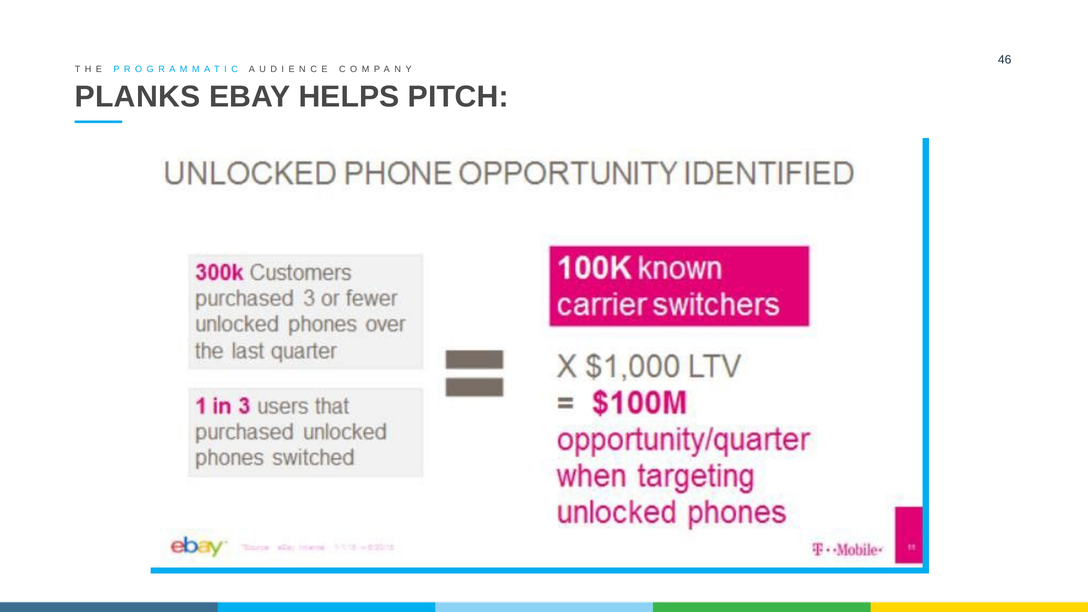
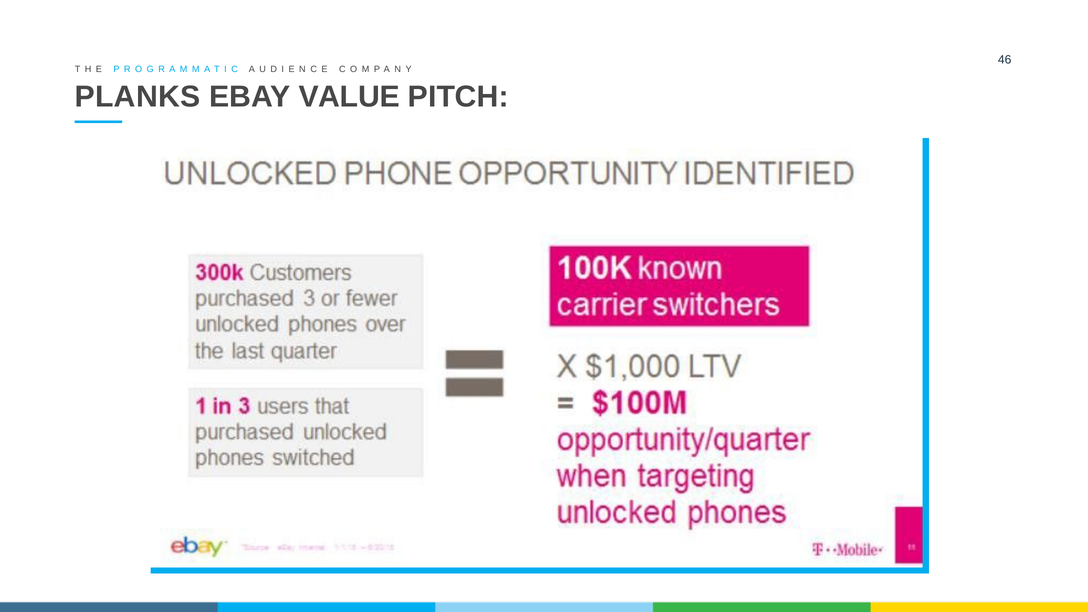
HELPS: HELPS -> VALUE (349, 97)
